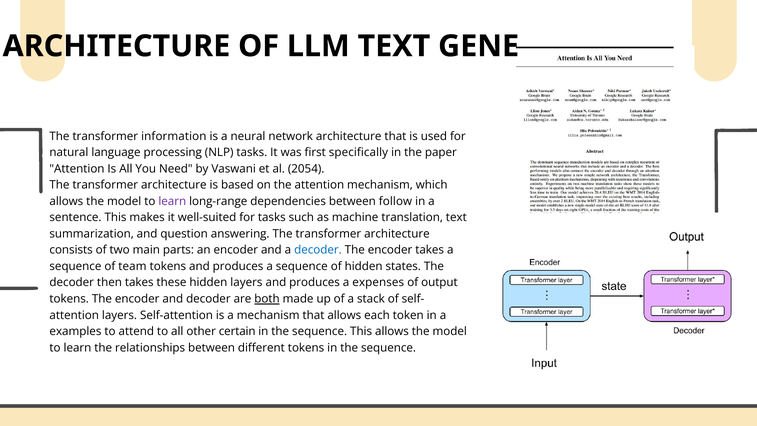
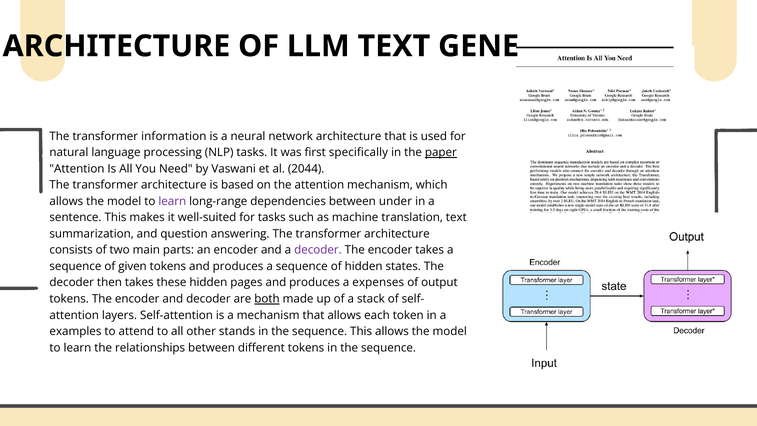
paper underline: none -> present (441, 152)
2054: 2054 -> 2044 (306, 169)
follow: follow -> under (395, 201)
decoder colour: blue -> purple (318, 250)
team: team -> given (133, 266)
hidden layers: layers -> pages (246, 283)
certain: certain -> stands (237, 331)
